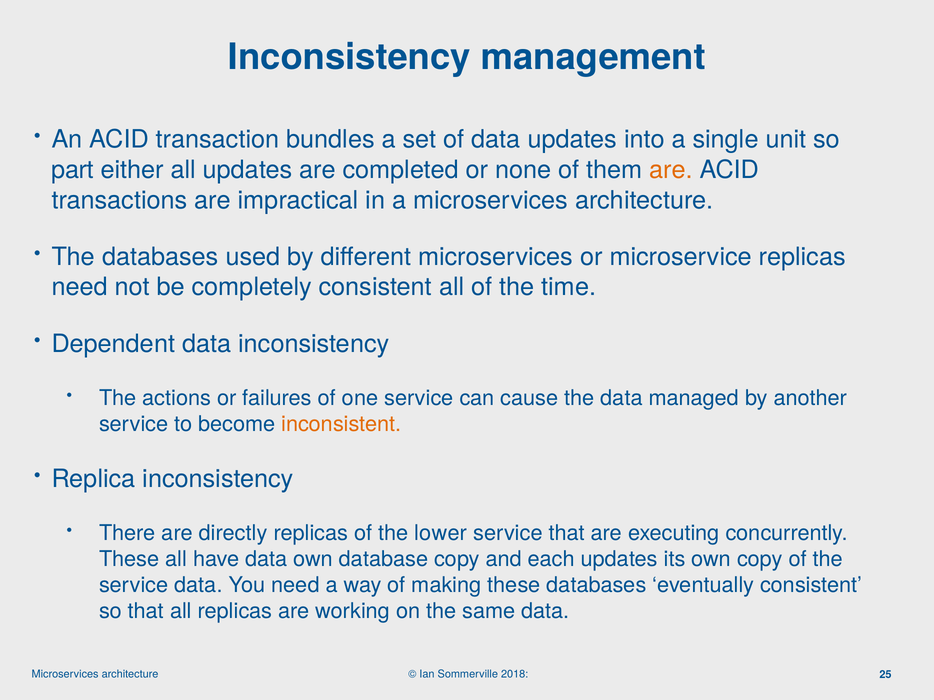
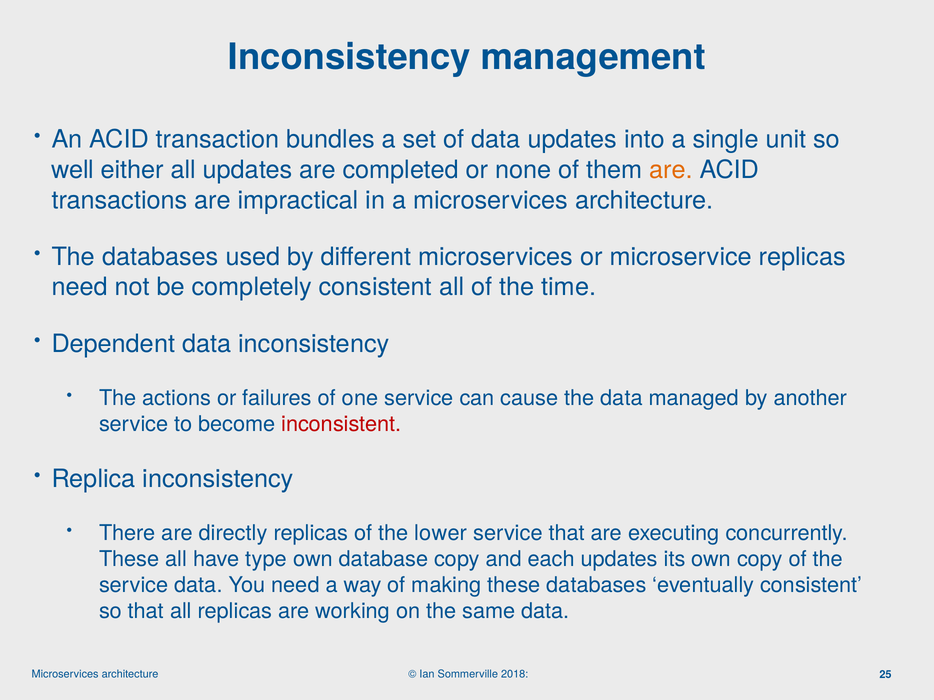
part: part -> well (73, 170)
inconsistent colour: orange -> red (341, 424)
have data: data -> type (266, 560)
